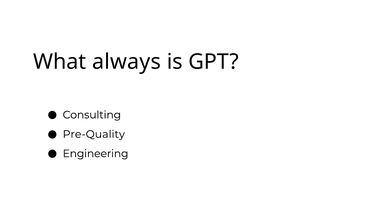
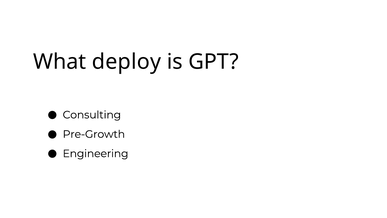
always: always -> deploy (126, 62)
Pre-Quality: Pre-Quality -> Pre-Growth (94, 134)
